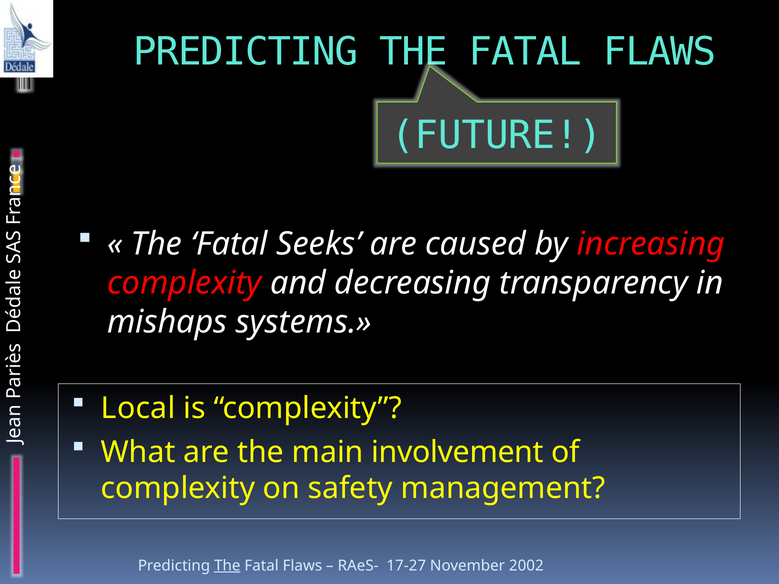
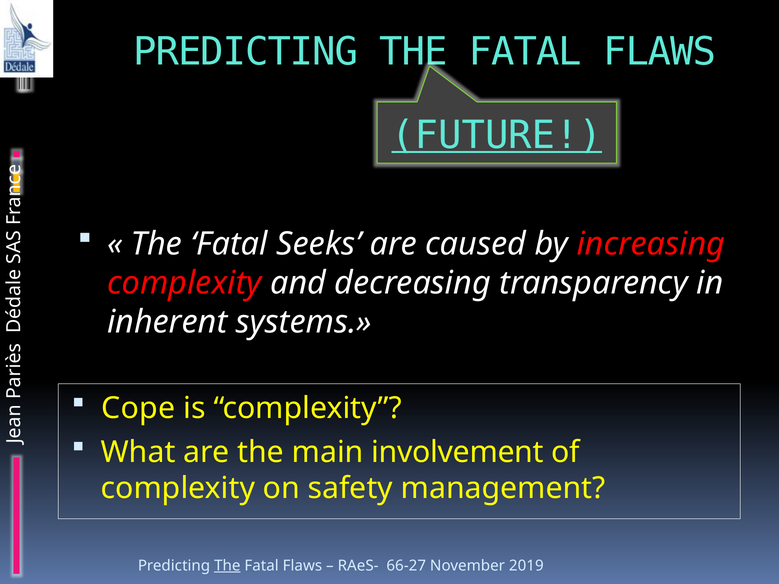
FUTURE underline: none -> present (497, 135)
mishaps: mishaps -> inherent (167, 322)
Local: Local -> Cope (138, 408)
17-27: 17-27 -> 66-27 (406, 566)
2002: 2002 -> 2019 (526, 566)
